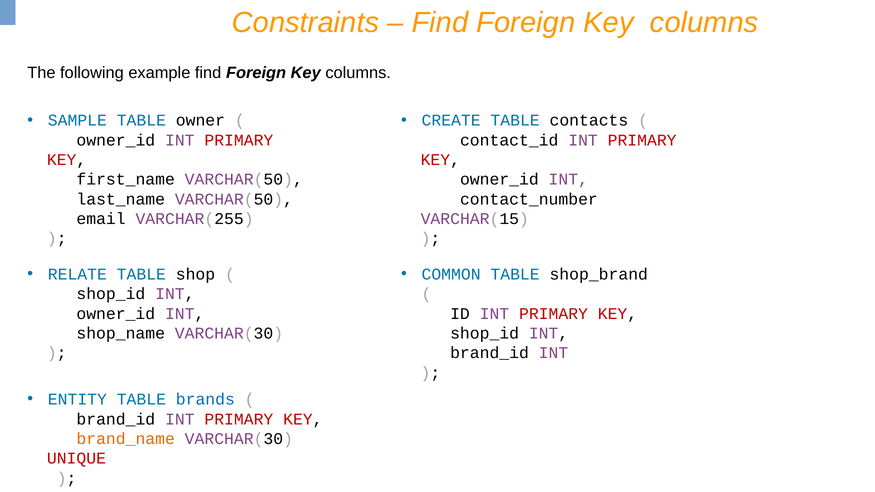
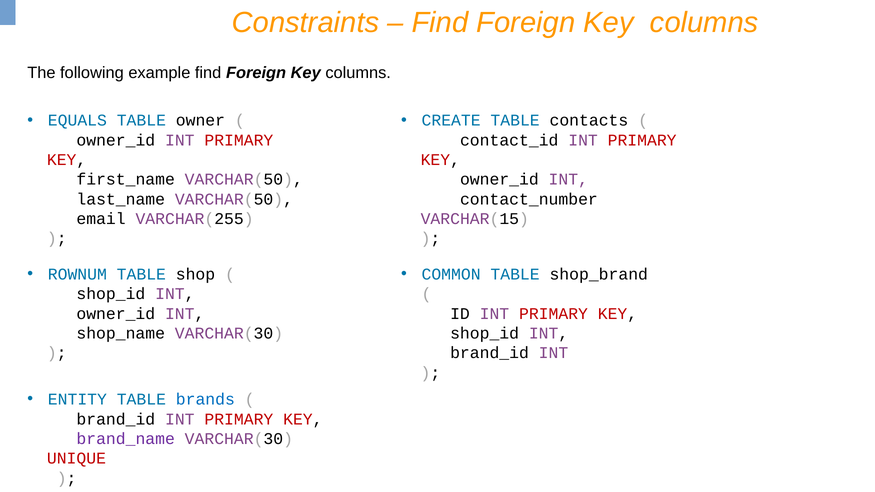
SAMPLE: SAMPLE -> EQUALS (77, 121)
RELATE: RELATE -> ROWNUM (77, 274)
brand_name colour: orange -> purple (126, 439)
